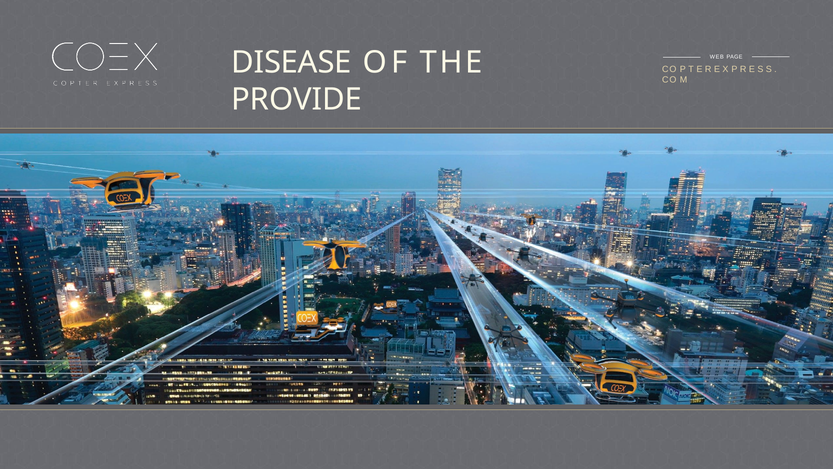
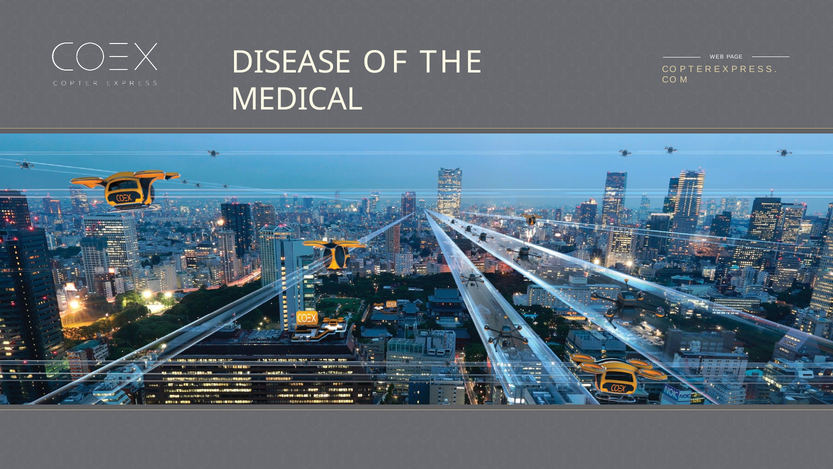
PROVIDE: PROVIDE -> MEDICAL (297, 99)
